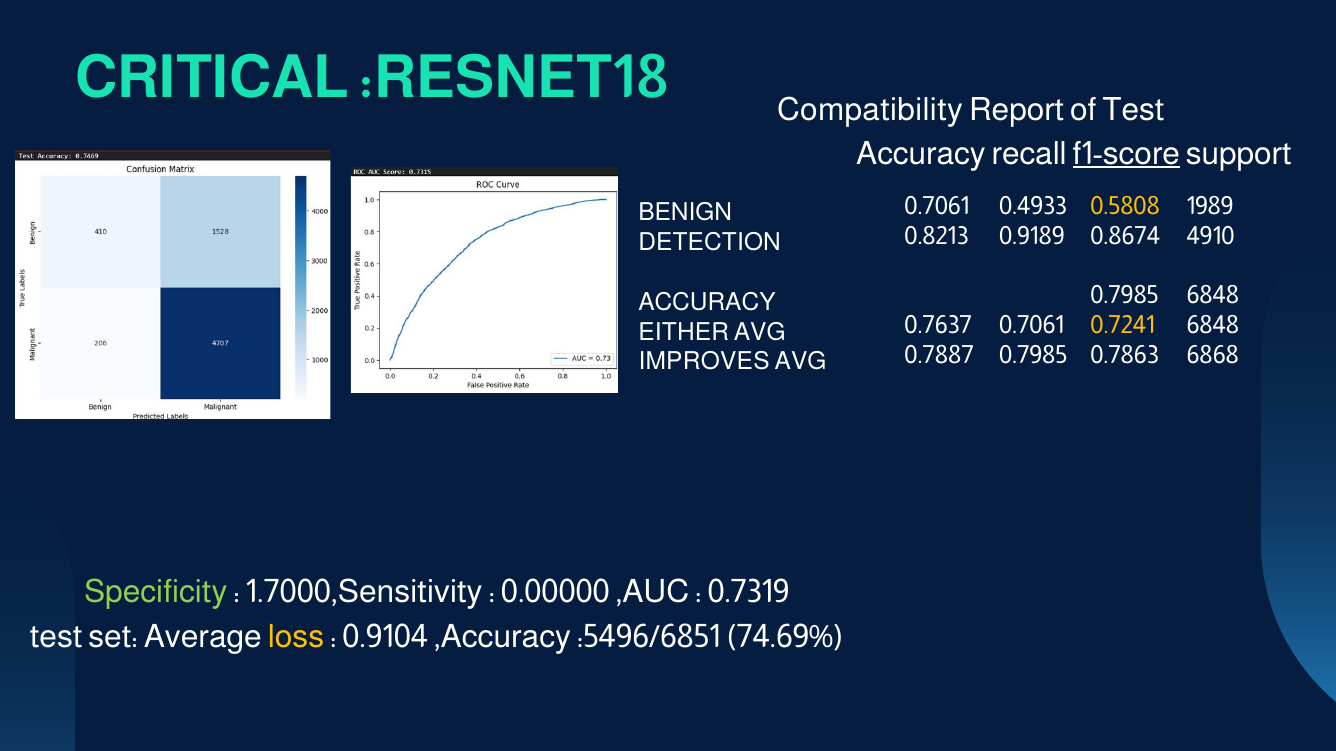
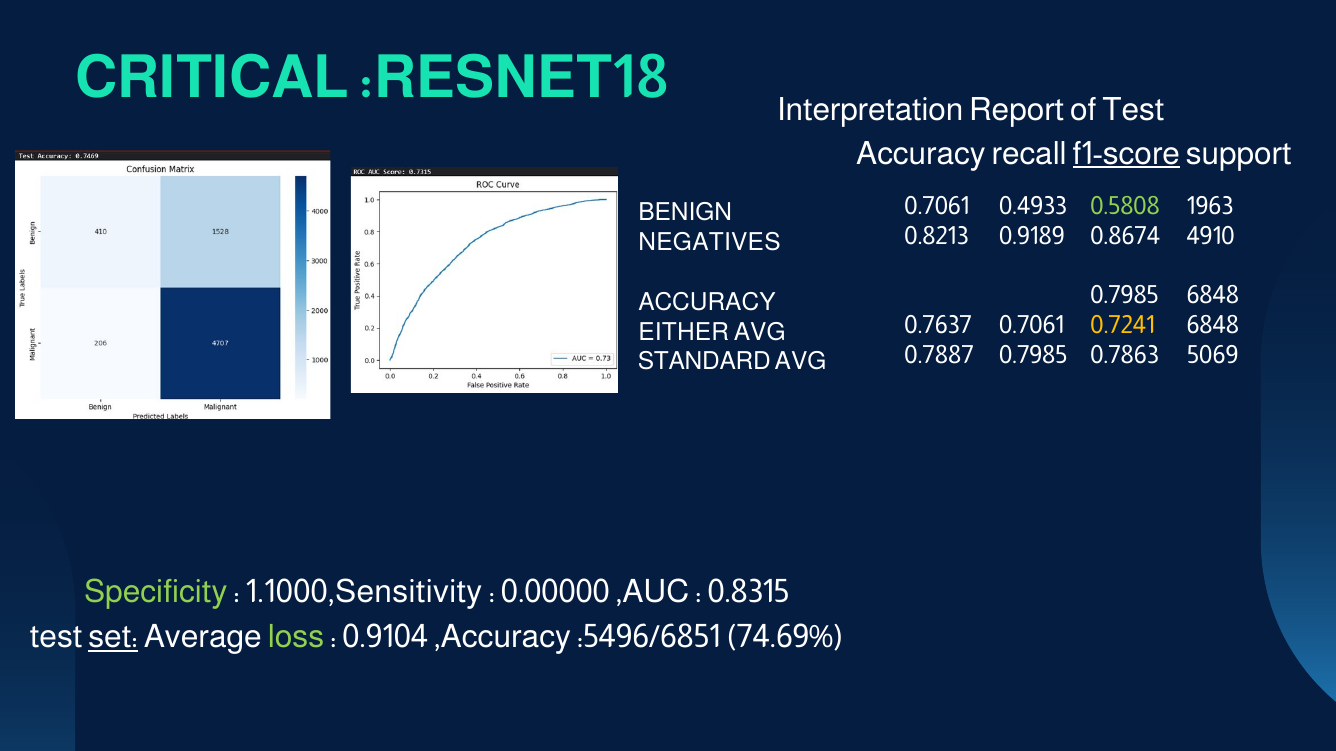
Compatibility: Compatibility -> Interpretation (870, 109)
0.5808 colour: yellow -> light green (1125, 206)
1989: 1989 -> 1963 (1210, 206)
DETECTION: DETECTION -> NEGATIVES (710, 242)
6868: 6868 -> 5069 (1213, 356)
IMPROVES: IMPROVES -> STANDARD (704, 362)
1.7000,Sensitivity: 1.7000,Sensitivity -> 1.1000,Sensitivity (364, 593)
0.7319: 0.7319 -> 0.8315 (748, 593)
set underline: none -> present (113, 637)
loss colour: yellow -> light green (296, 637)
